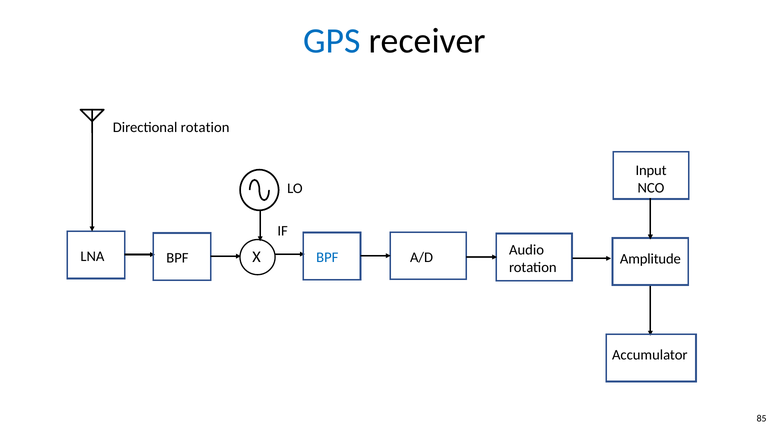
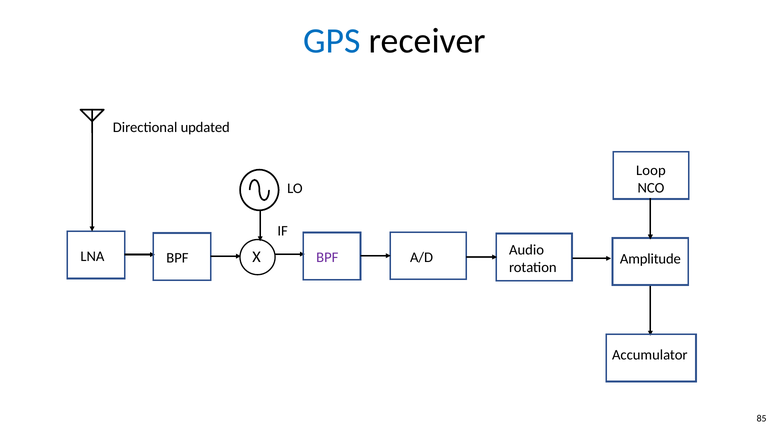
Directional rotation: rotation -> updated (205, 127)
Input: Input -> Loop (651, 170)
BPF colour: blue -> purple (327, 257)
